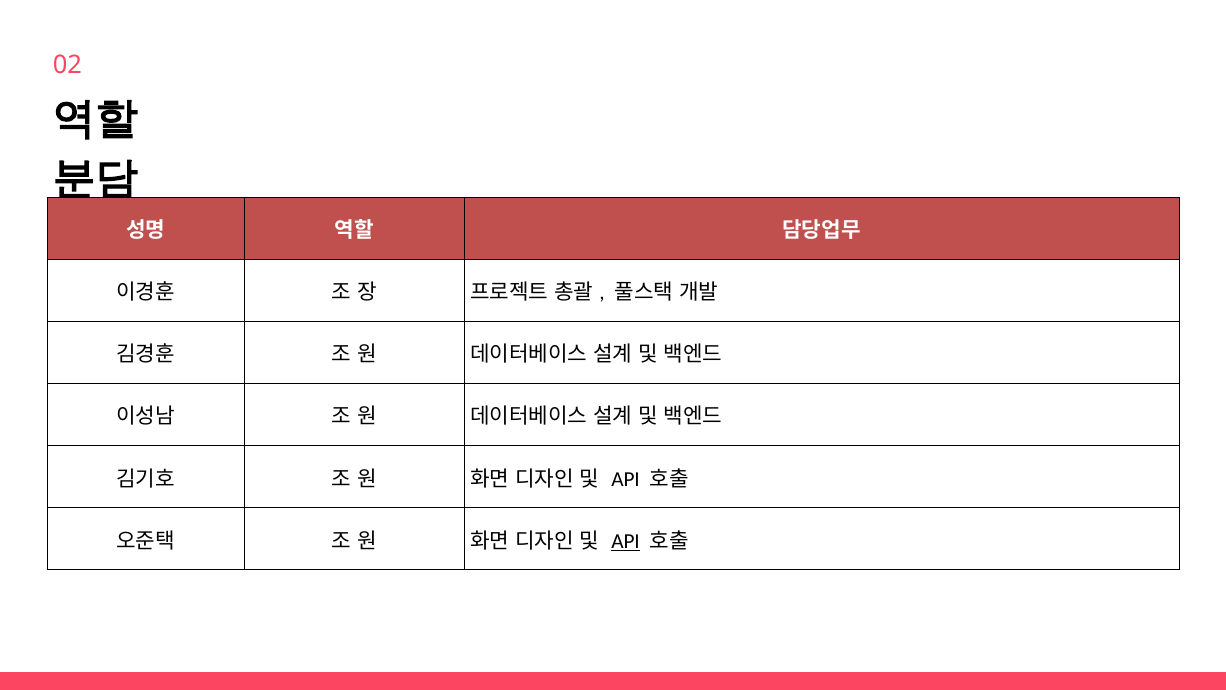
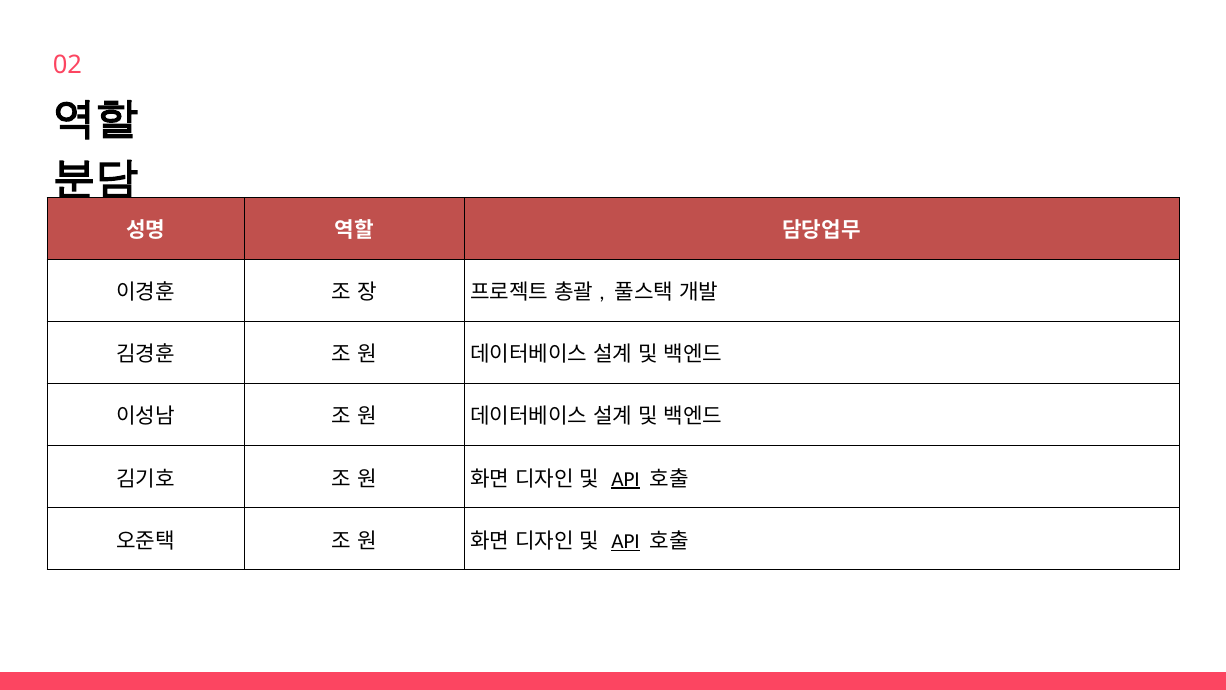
API underline: none -> present (626, 479)
